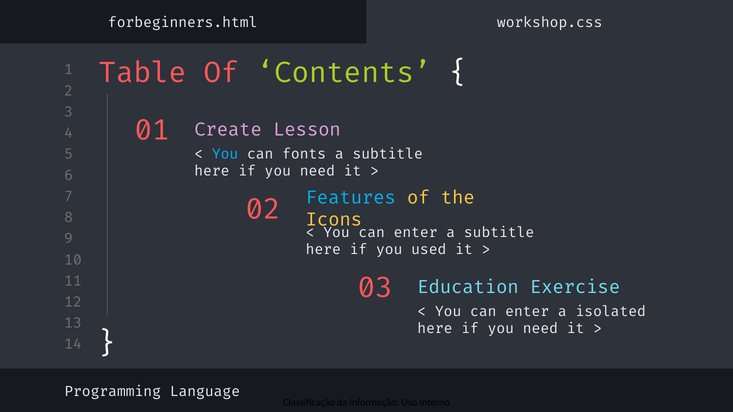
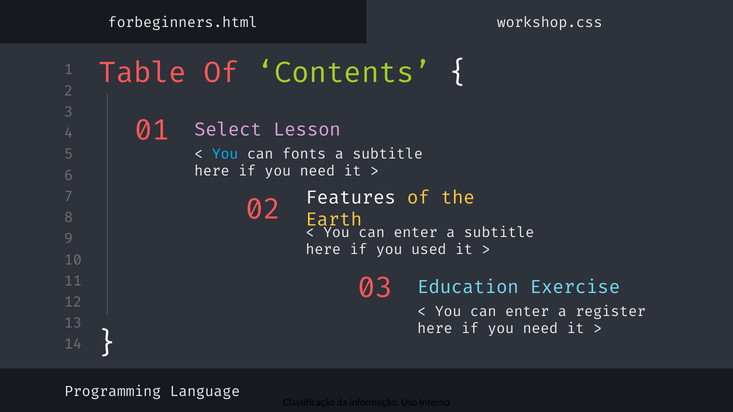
Create: Create -> Select (228, 130)
Features colour: light blue -> white (351, 198)
Icons: Icons -> Earth (334, 220)
isolated: isolated -> register (611, 312)
